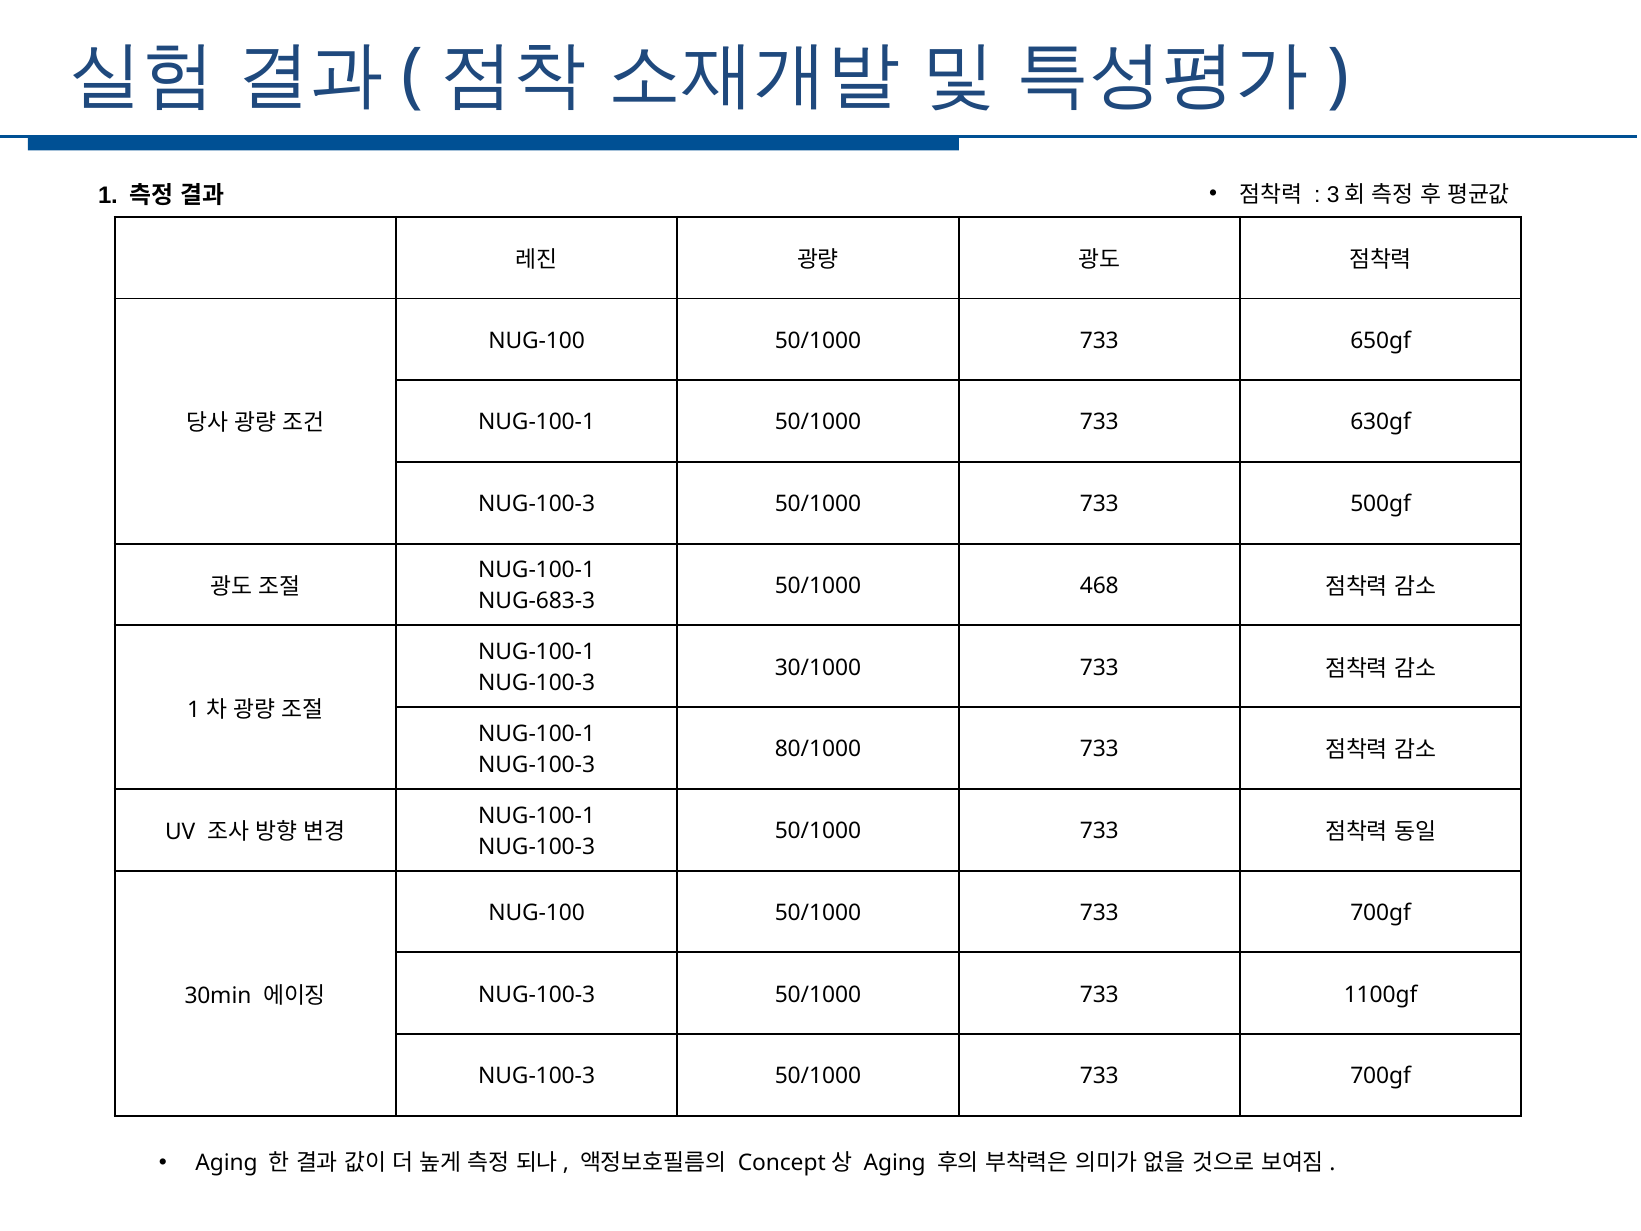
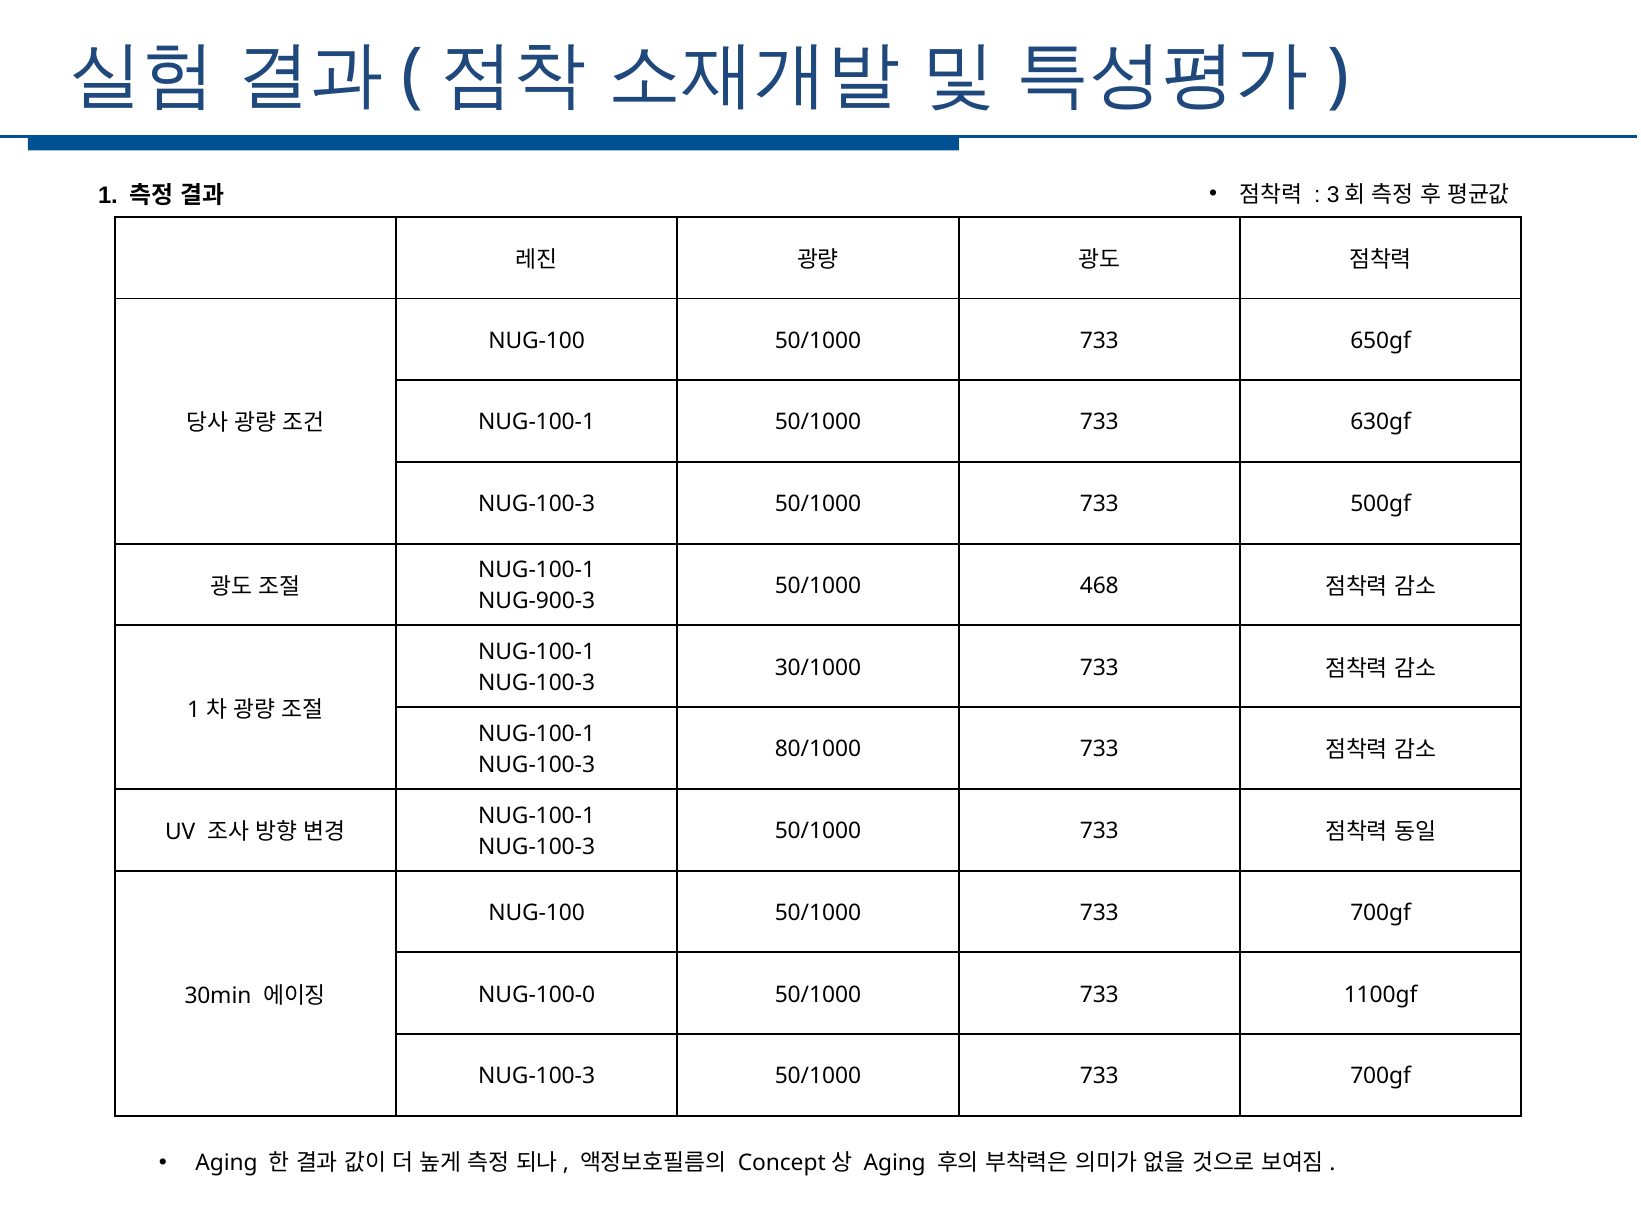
NUG-683-3: NUG-683-3 -> NUG-900-3 (537, 601)
NUG-100-3: NUG-100-3 -> NUG-100-0 (537, 994)
